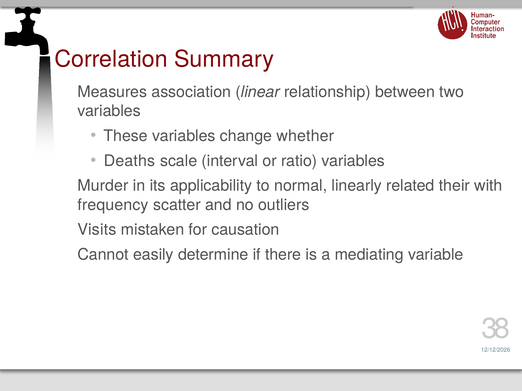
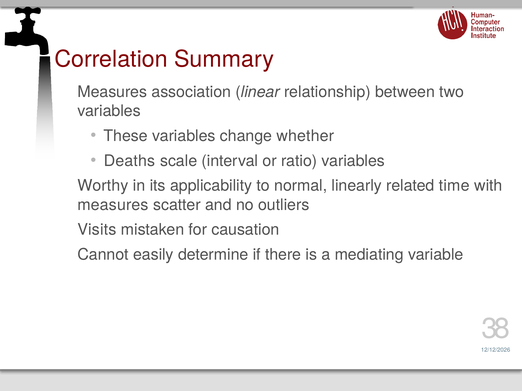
Murder: Murder -> Worthy (103, 186)
their: their -> time (454, 186)
frequency: frequency -> measures (113, 205)
